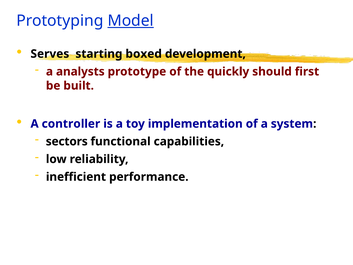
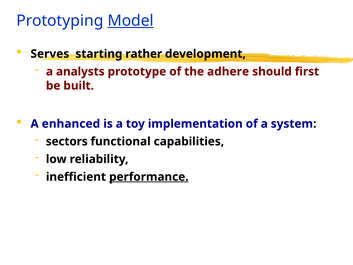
boxed: boxed -> rather (144, 54)
quickly: quickly -> adhere (228, 71)
controller: controller -> enhanced (71, 124)
performance underline: none -> present (149, 177)
